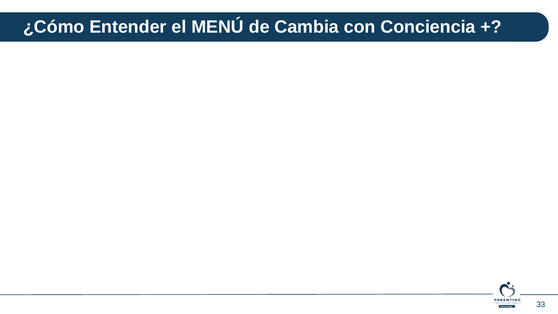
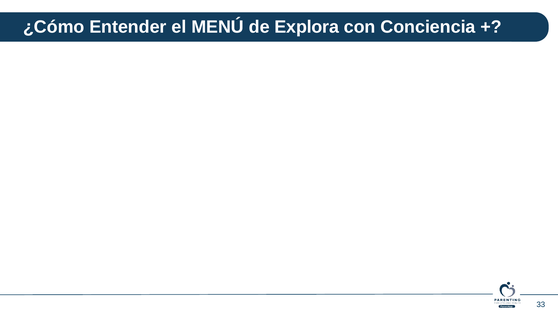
Cambia: Cambia -> Explora (307, 27)
